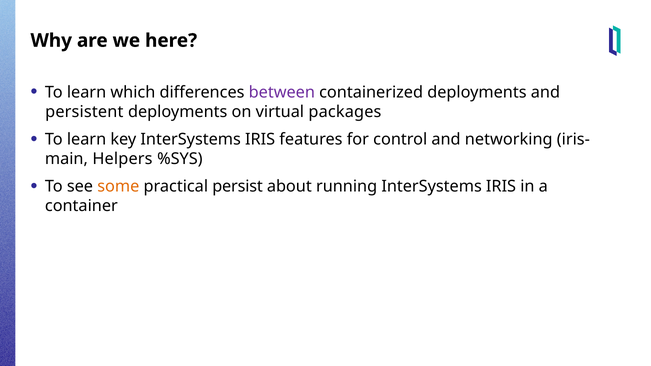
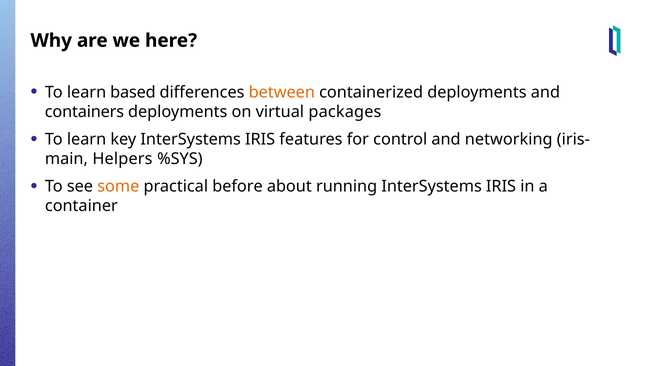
which: which -> based (133, 92)
between colour: purple -> orange (282, 92)
persistent: persistent -> containers (84, 112)
persist: persist -> before (237, 187)
